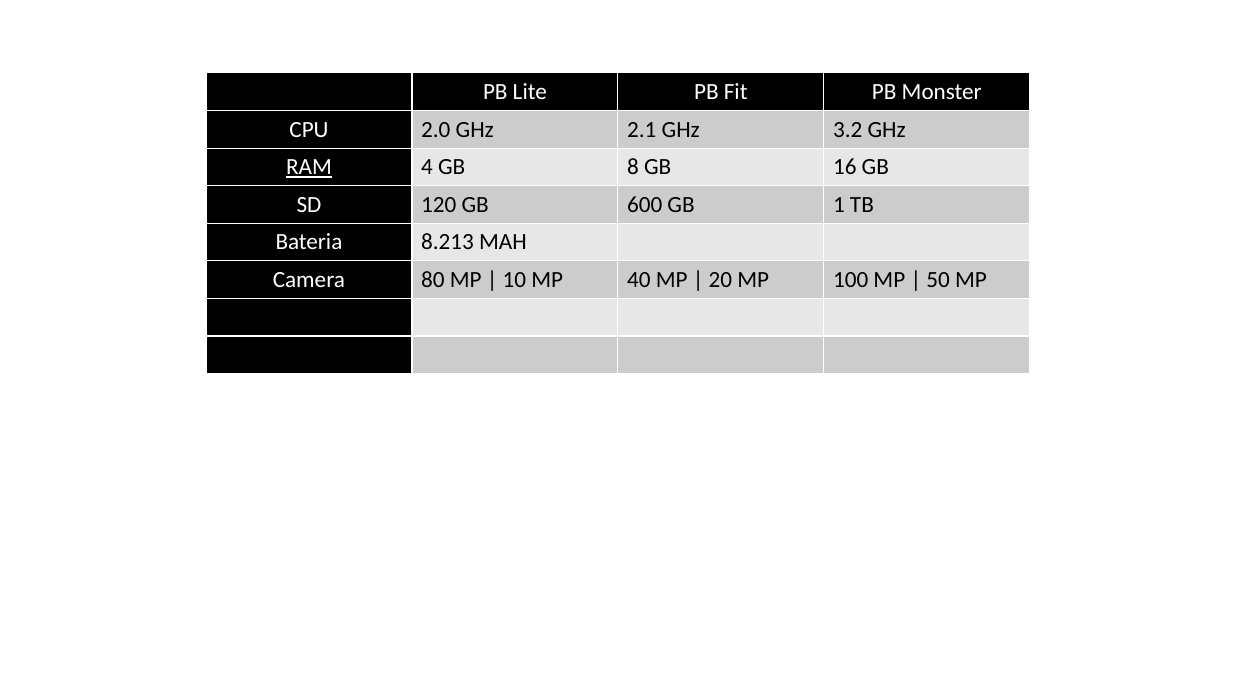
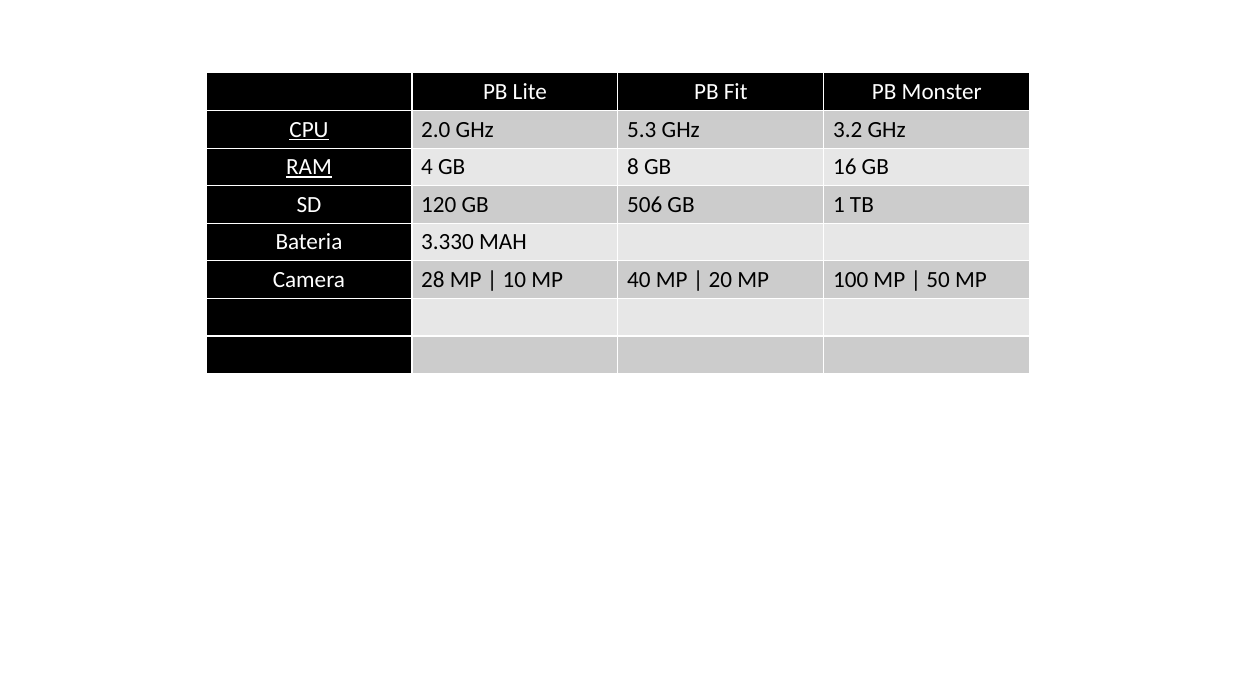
CPU underline: none -> present (309, 130)
2.1: 2.1 -> 5.3 (642, 130)
600: 600 -> 506 (645, 205)
8.213: 8.213 -> 3.330 (448, 242)
80: 80 -> 28 (433, 280)
